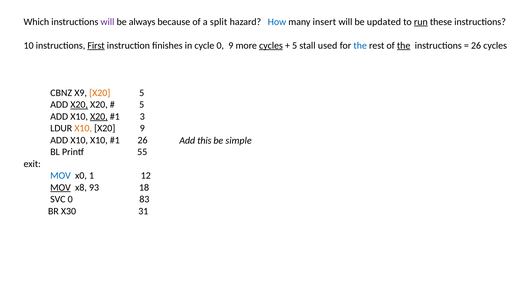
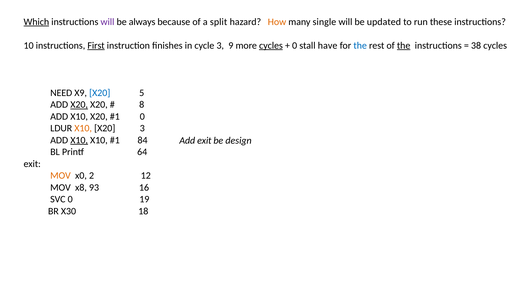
Which underline: none -> present (36, 22)
How colour: blue -> orange (277, 22)
insert: insert -> single (324, 22)
run underline: present -> none (421, 22)
cycle 0: 0 -> 3 (220, 45)
5: 5 -> 0 (295, 45)
used: used -> have (328, 45)
26: 26 -> 38 (476, 45)
CBNZ: CBNZ -> NEED (61, 93)
X20 colour: orange -> blue (100, 93)
5: 5 -> 8 (142, 105)
X20 underline: present -> none (99, 116)
3: 3 -> 0 (142, 116)
X20 9: 9 -> 3 (142, 128)
X10 underline: none -> present (79, 140)
26: 26 -> 84 (143, 140)
Add this: this -> exit (204, 141)
simple: simple -> design (239, 141)
55: 55 -> 64 (142, 152)
MOV colour: blue -> orange (60, 176)
1: 1 -> 2 (92, 176)
MOV underline: present -> none (60, 187)
18: 18 -> 16 (144, 187)
83: 83 -> 19 (144, 199)
31: 31 -> 18 (143, 211)
